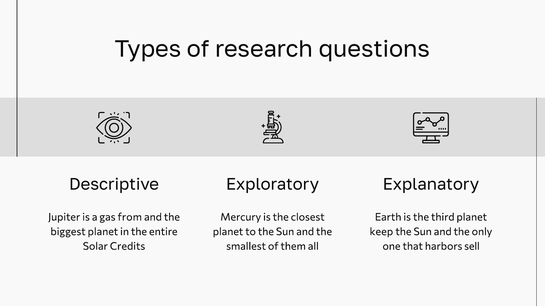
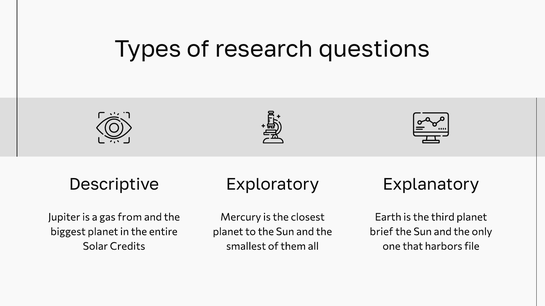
keep: keep -> brief (381, 232)
sell: sell -> file (472, 247)
